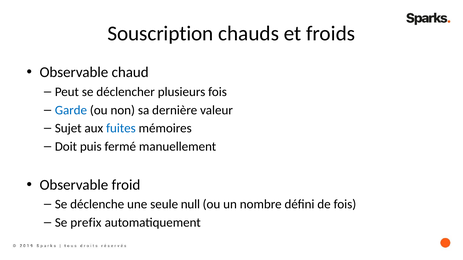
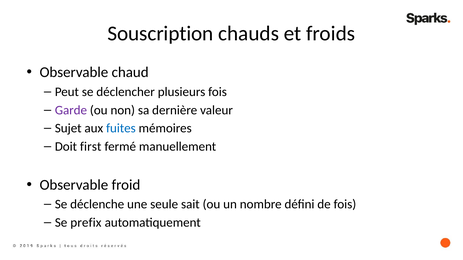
Garde colour: blue -> purple (71, 110)
puis: puis -> first (91, 147)
null: null -> sait (190, 205)
